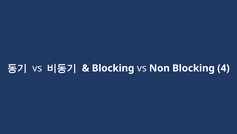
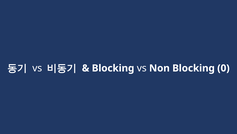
4: 4 -> 0 (223, 68)
